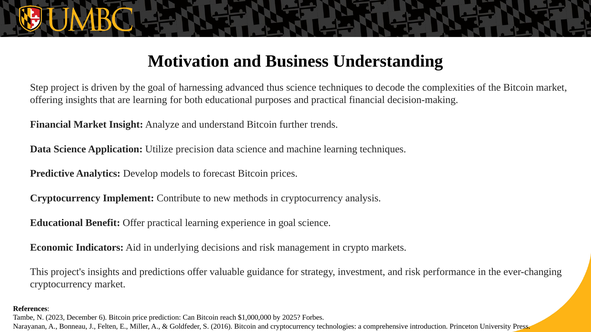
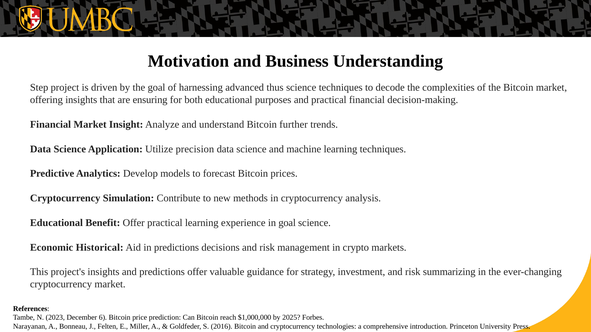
are learning: learning -> ensuring (150, 100)
Implement: Implement -> Simulation (129, 198)
Indicators: Indicators -> Historical (100, 248)
in underlying: underlying -> predictions (177, 248)
performance: performance -> summarizing (449, 272)
